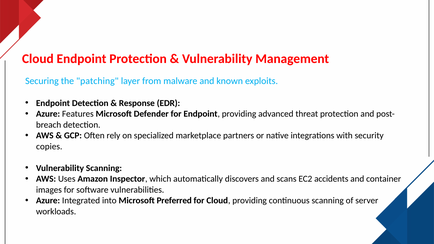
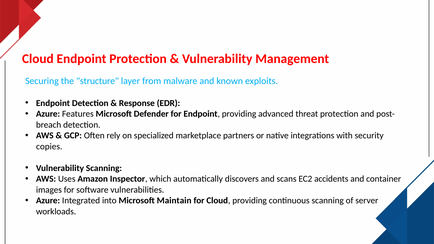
patching: patching -> structure (98, 81)
Preferred: Preferred -> Maintain (174, 201)
